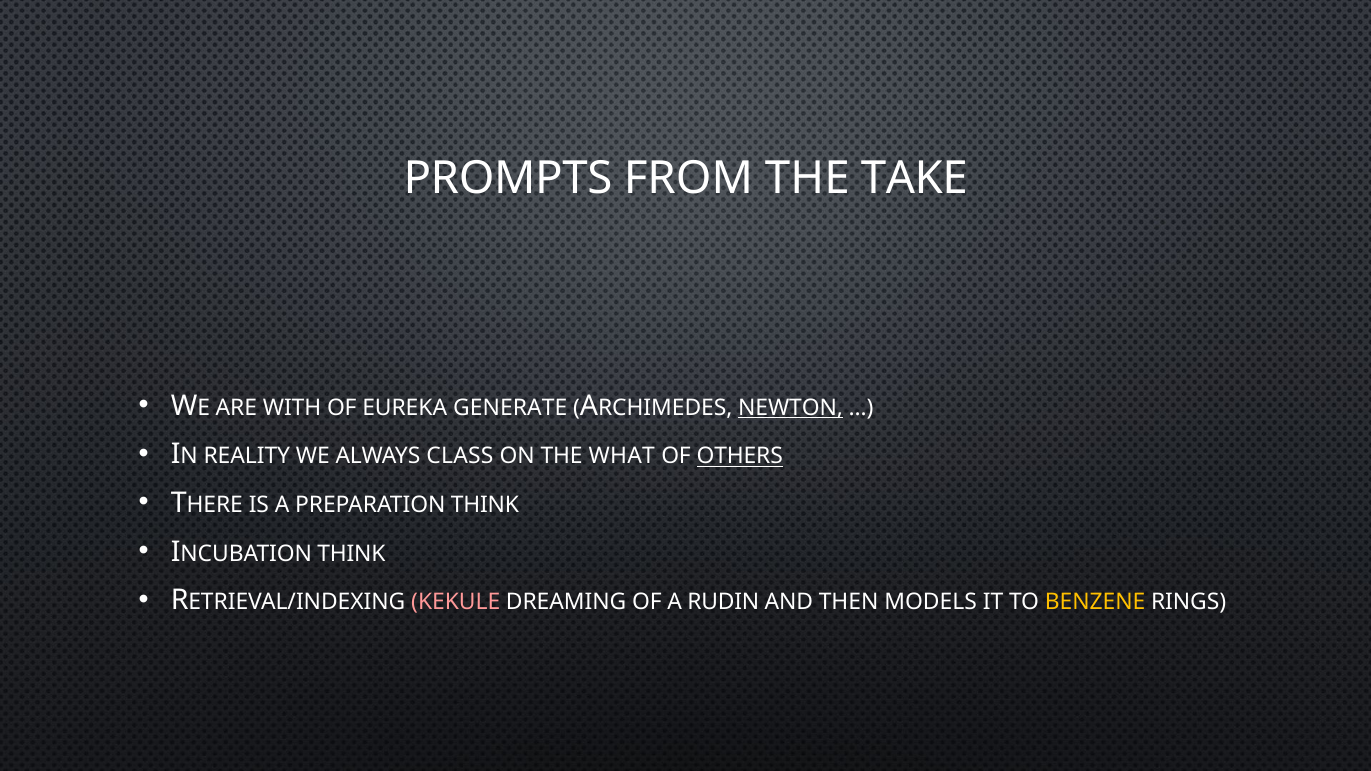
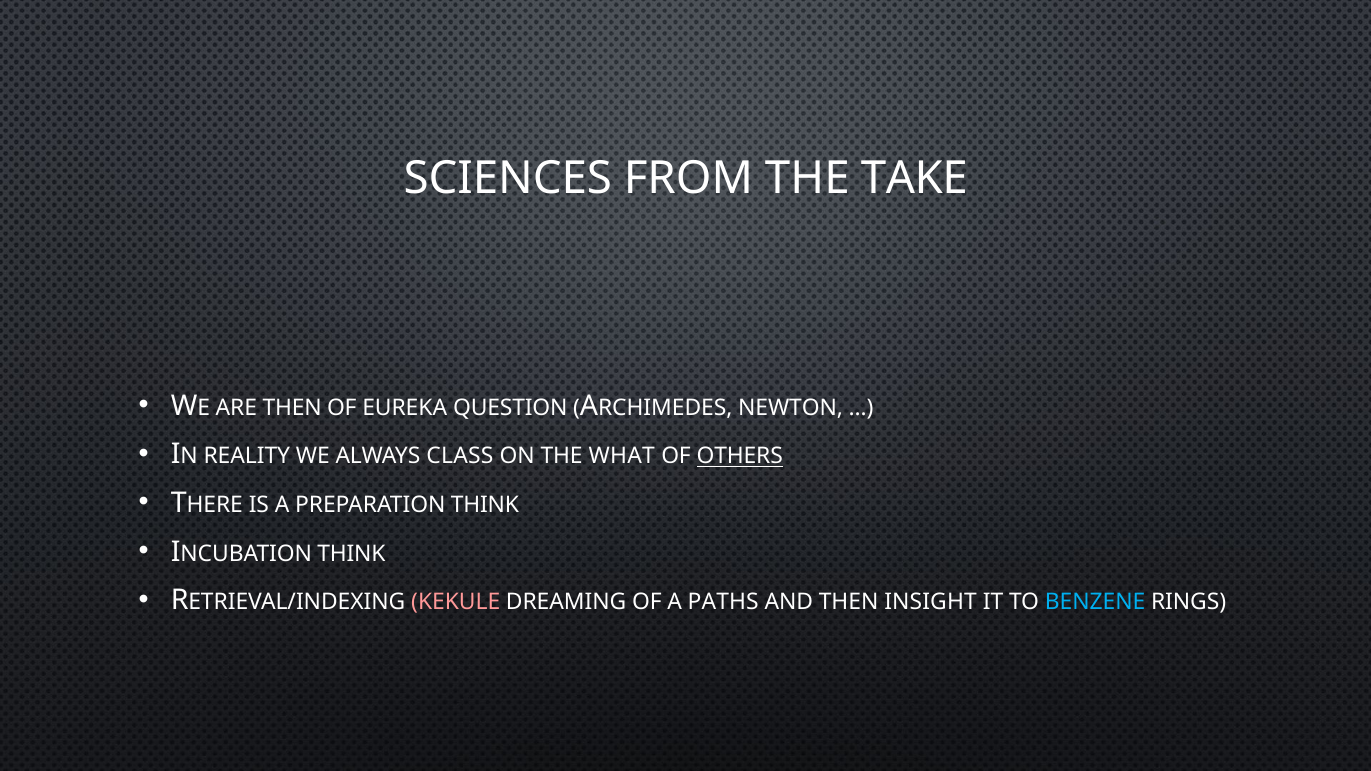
PROMPTS: PROMPTS -> SCIENCES (508, 179)
ARE WITH: WITH -> THEN (292, 408)
GENERATE: GENERATE -> QUESTION (510, 408)
NEWTON underline: present -> none (791, 408)
RUDIN: RUDIN -> PATHS (723, 602)
MODELS: MODELS -> INSIGHT (931, 602)
BENZENE colour: yellow -> light blue (1095, 602)
